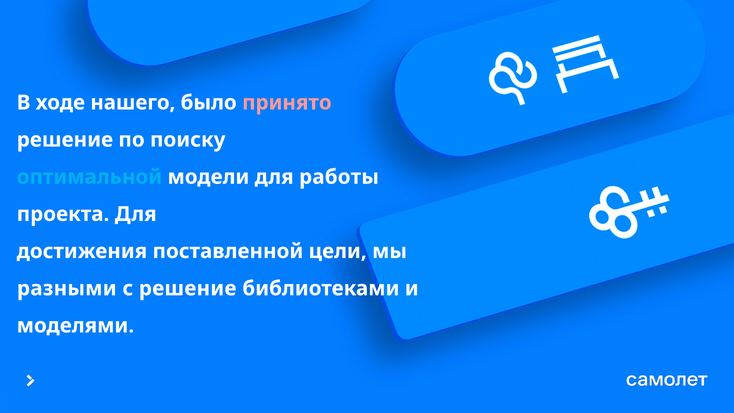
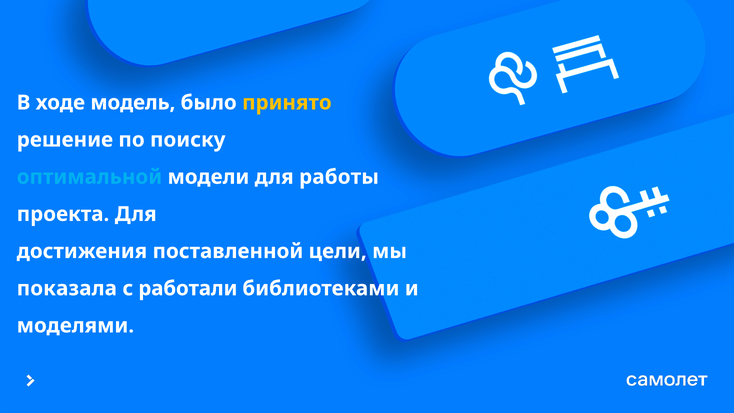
нашего: нашего -> модель (133, 103)
принято colour: pink -> yellow (287, 103)
разными: разными -> показала (67, 288)
с решение: решение -> работали (188, 288)
